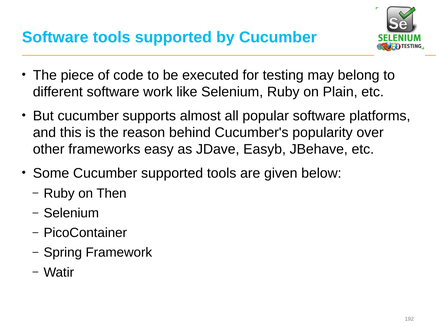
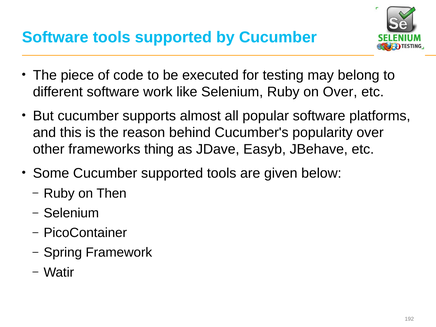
on Plain: Plain -> Over (340, 92)
easy: easy -> thing (159, 149)
